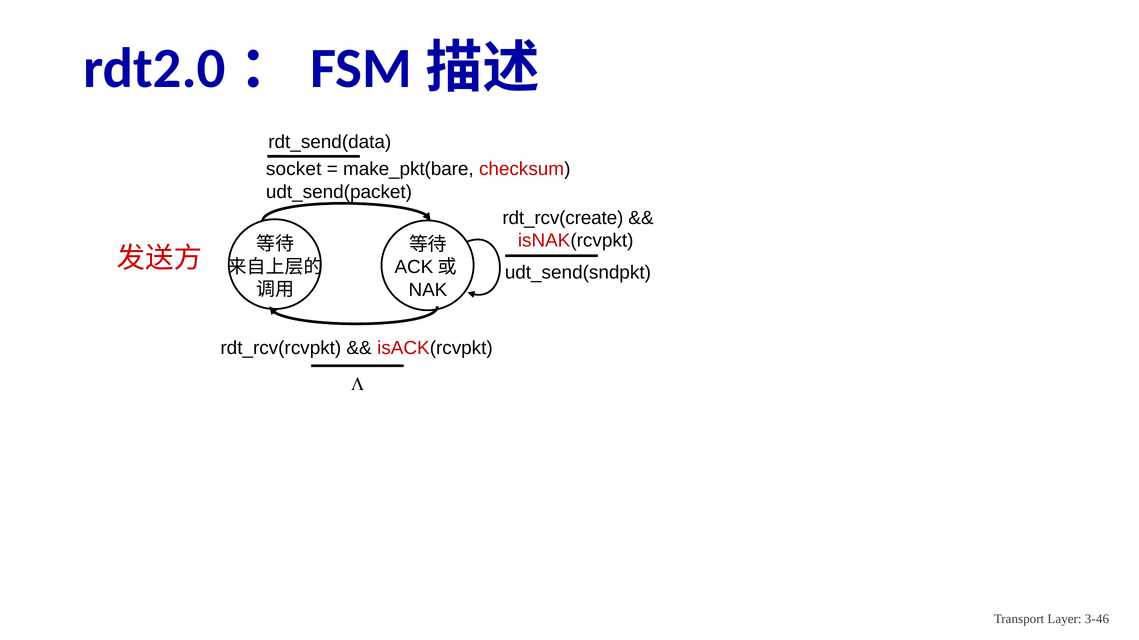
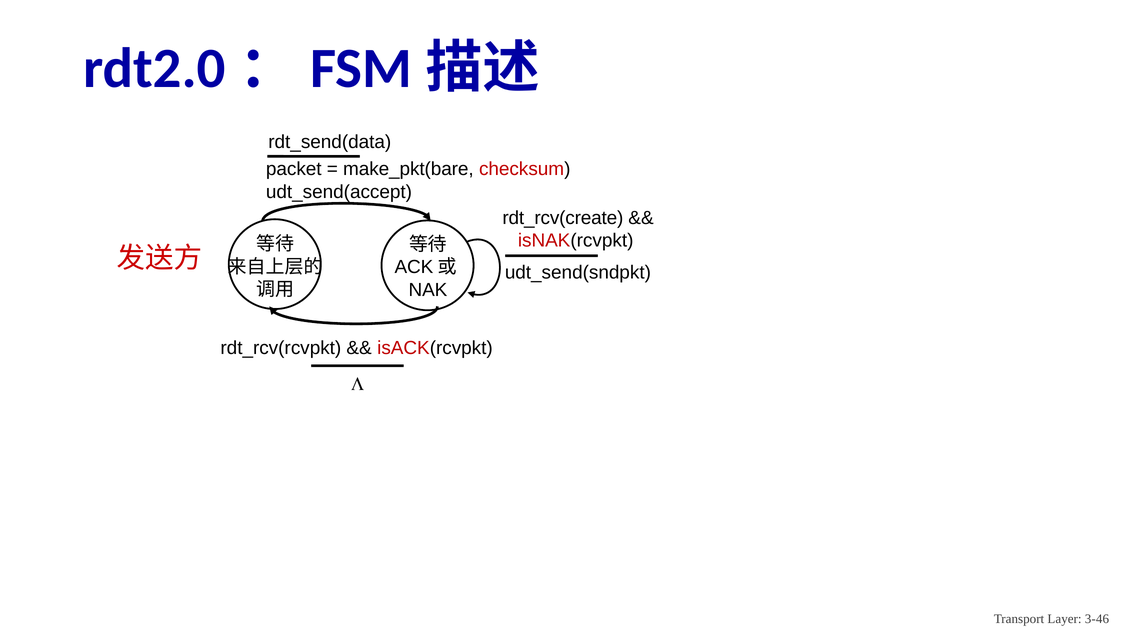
socket: socket -> packet (294, 169)
udt_send(packet: udt_send(packet -> udt_send(accept (339, 192)
